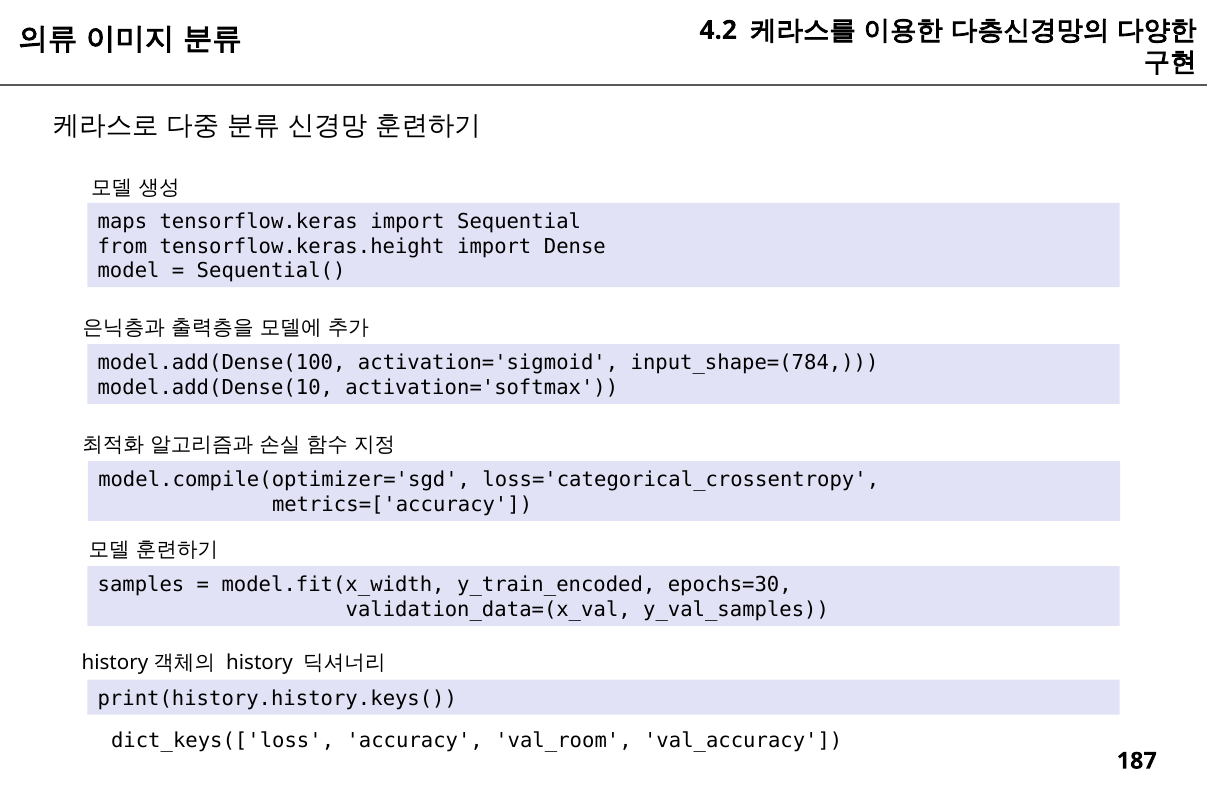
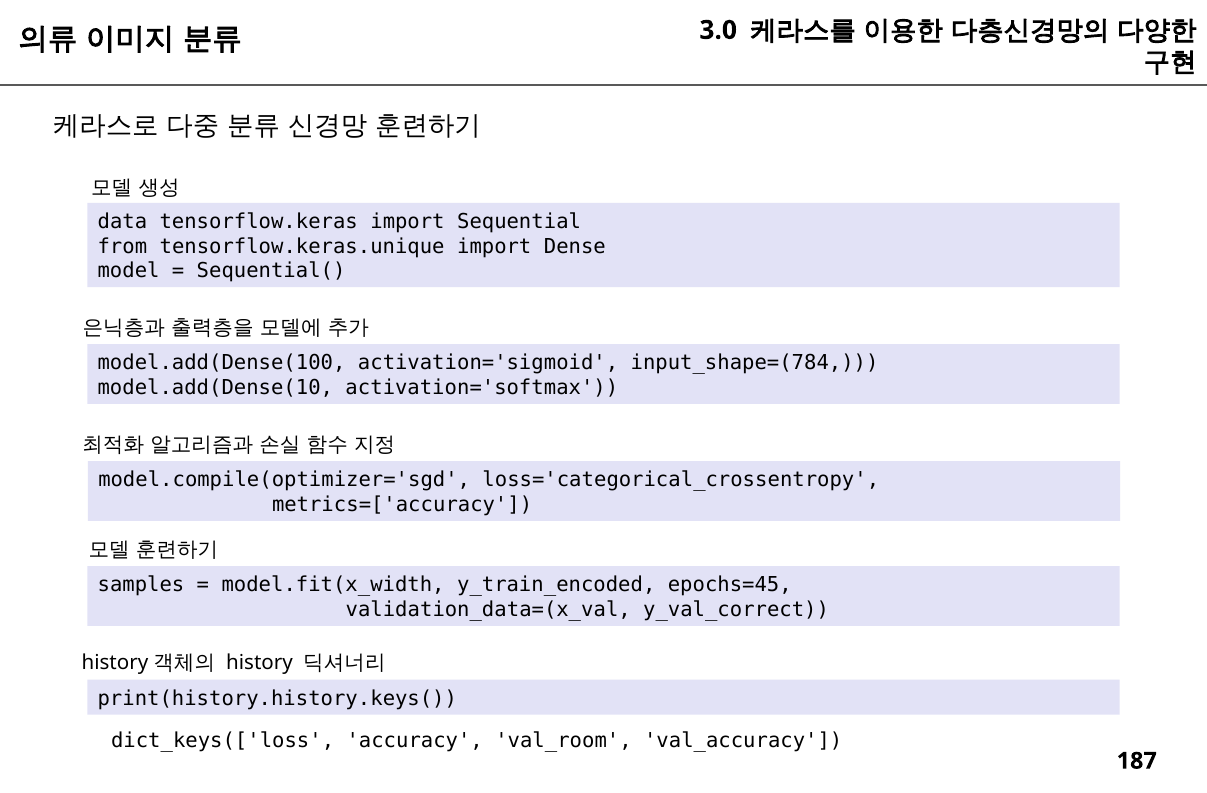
4.2: 4.2 -> 3.0 (718, 30)
maps: maps -> data (122, 222)
tensorflow.keras.height: tensorflow.keras.height -> tensorflow.keras.unique (302, 246)
epochs=30: epochs=30 -> epochs=45 (730, 585)
y_val_samples: y_val_samples -> y_val_correct (736, 610)
